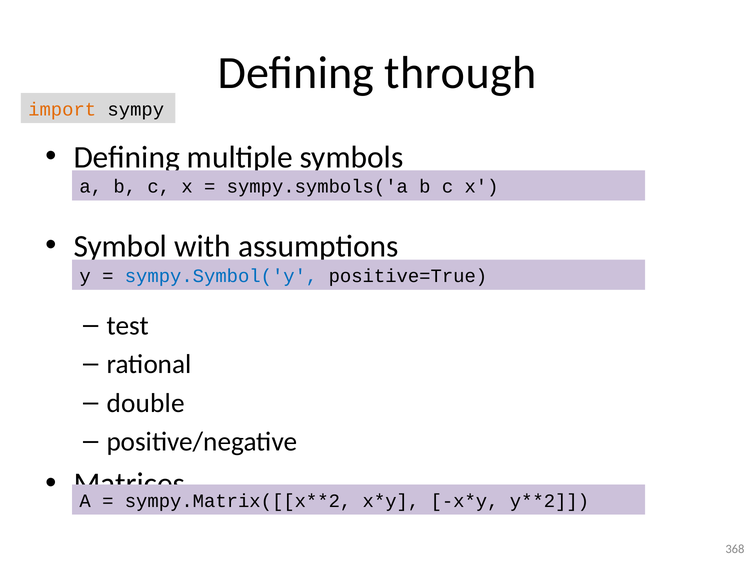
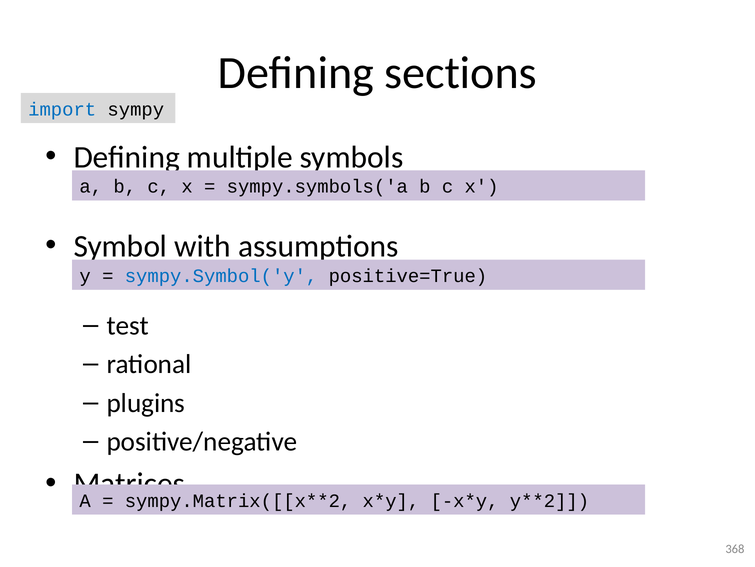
through: through -> sections (461, 73)
import colour: orange -> blue (62, 109)
double: double -> plugins (146, 402)
